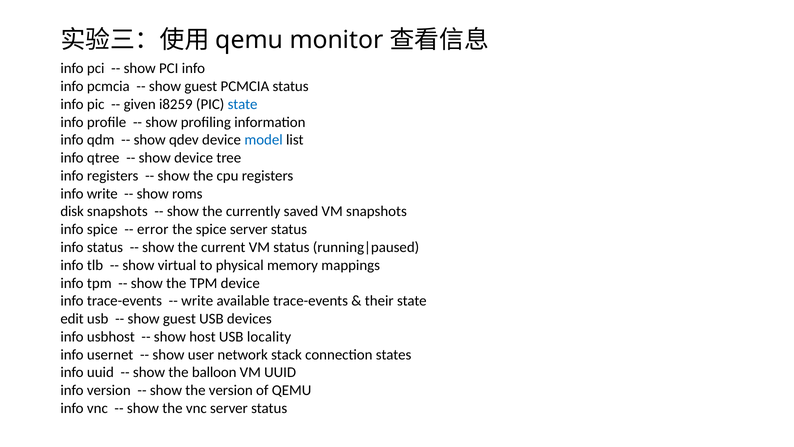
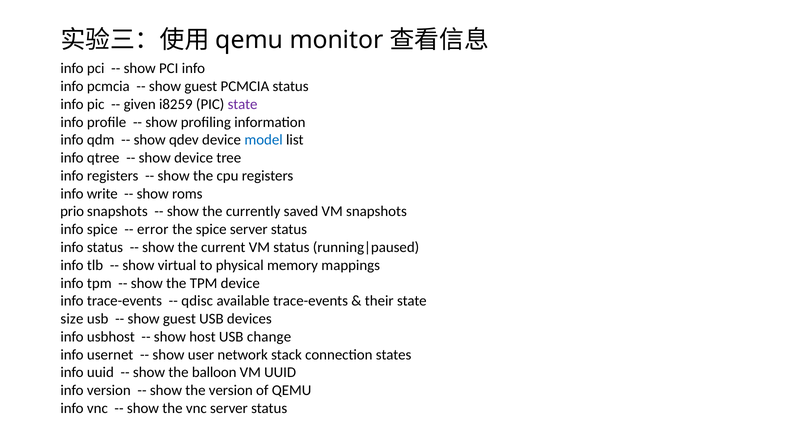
state colour: blue -> purple (243, 104)
disk: disk -> prio (72, 211)
write: write -> qdisc (197, 301)
edit: edit -> size (72, 319)
locality: locality -> change (269, 336)
